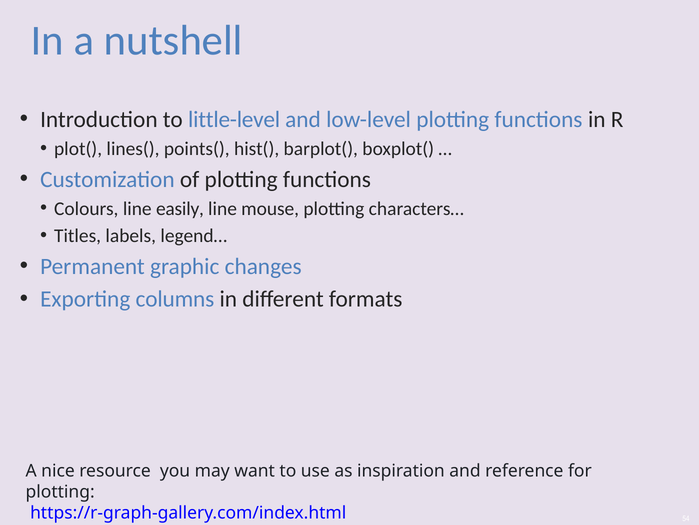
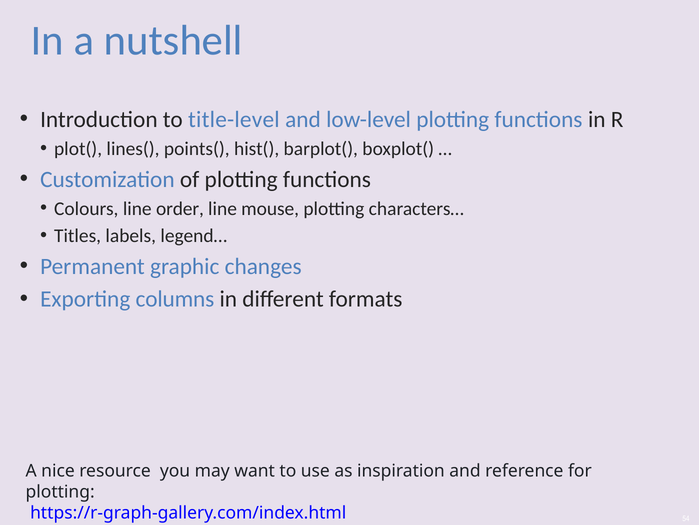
little-level: little-level -> title-level (234, 119)
easily: easily -> order (180, 208)
